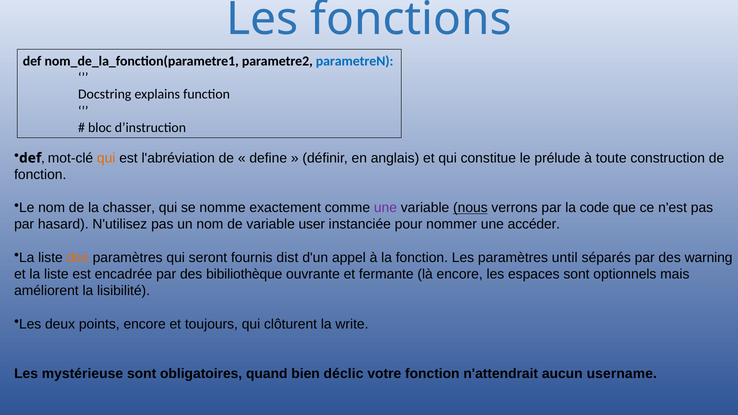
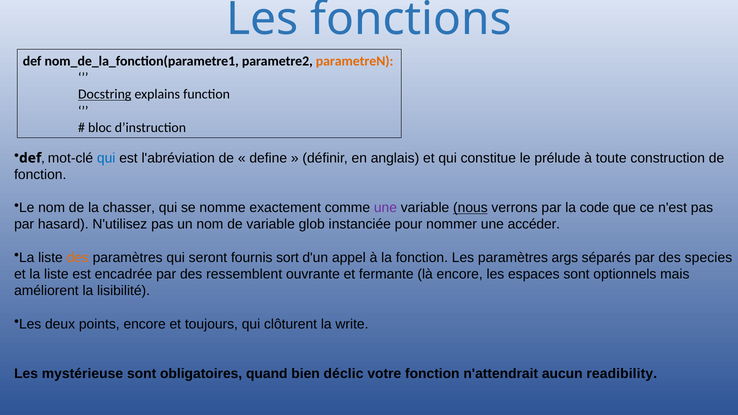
parametreN colour: blue -> orange (355, 61)
Docstring underline: none -> present (105, 94)
qui colour: orange -> blue (106, 158)
user: user -> glob (312, 224)
dist: dist -> sort (288, 258)
until: until -> args (565, 258)
warning: warning -> species (708, 258)
bibiliothèque: bibiliothèque -> ressemblent (244, 274)
username: username -> readibility (622, 374)
